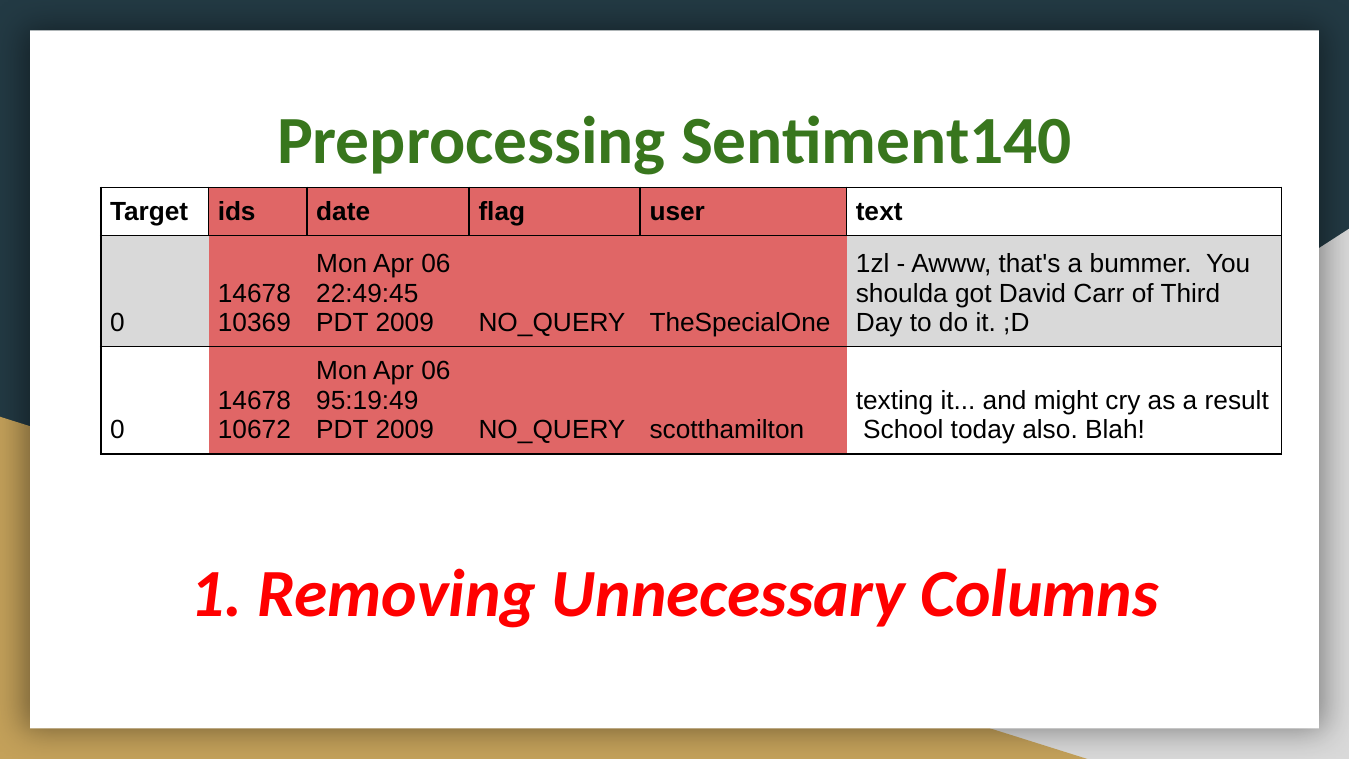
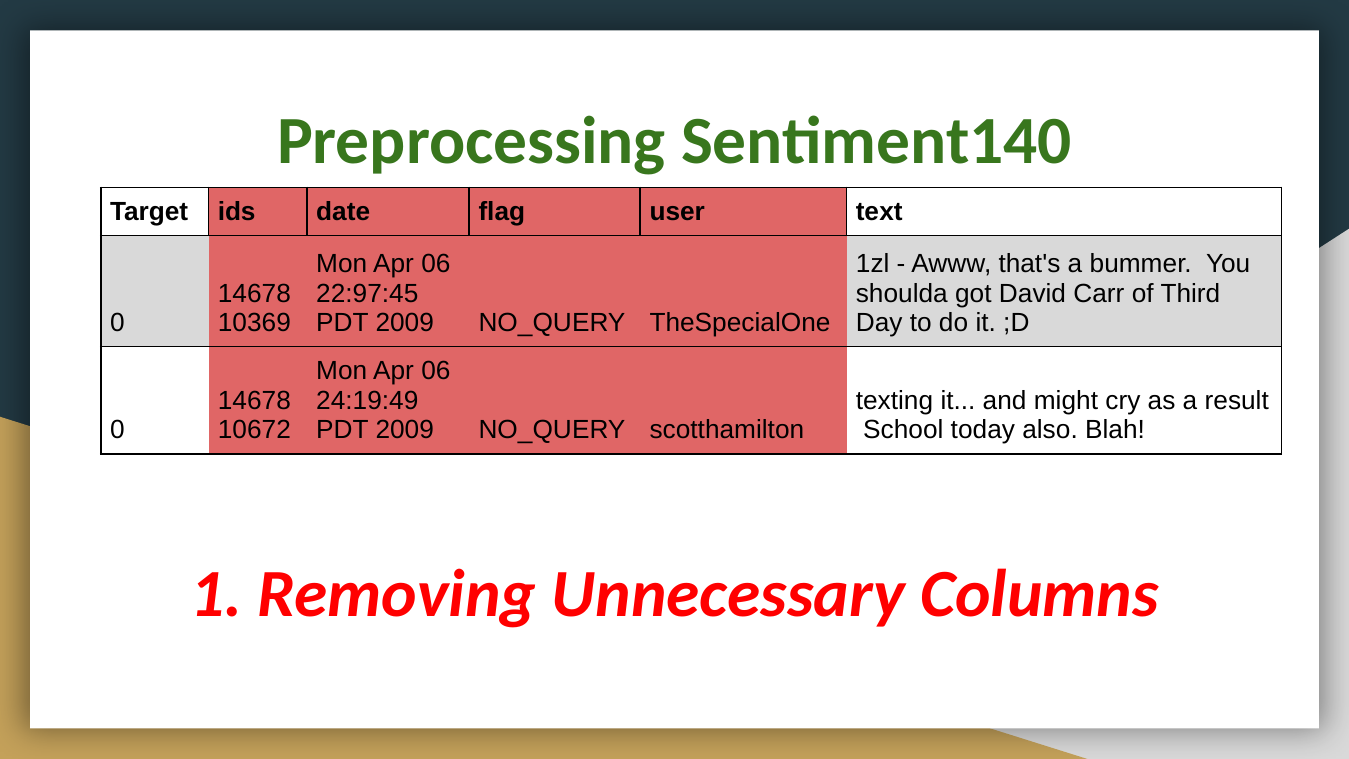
22:49:45: 22:49:45 -> 22:97:45 (367, 293)
95:19:49: 95:19:49 -> 24:19:49 (367, 401)
